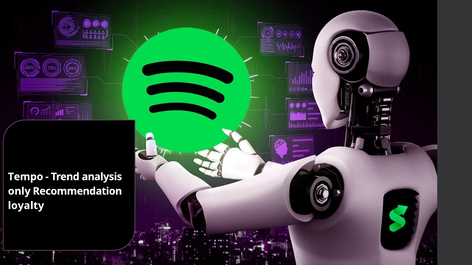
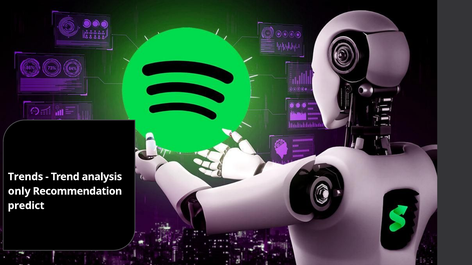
Tempo: Tempo -> Trends (26, 177)
loyalty: loyalty -> predict (26, 206)
